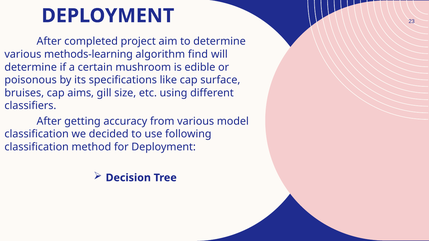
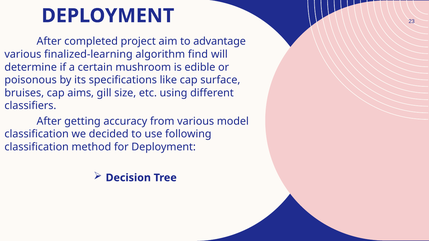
to determine: determine -> advantage (220, 42)
methods-learning: methods-learning -> finalized-learning (88, 54)
